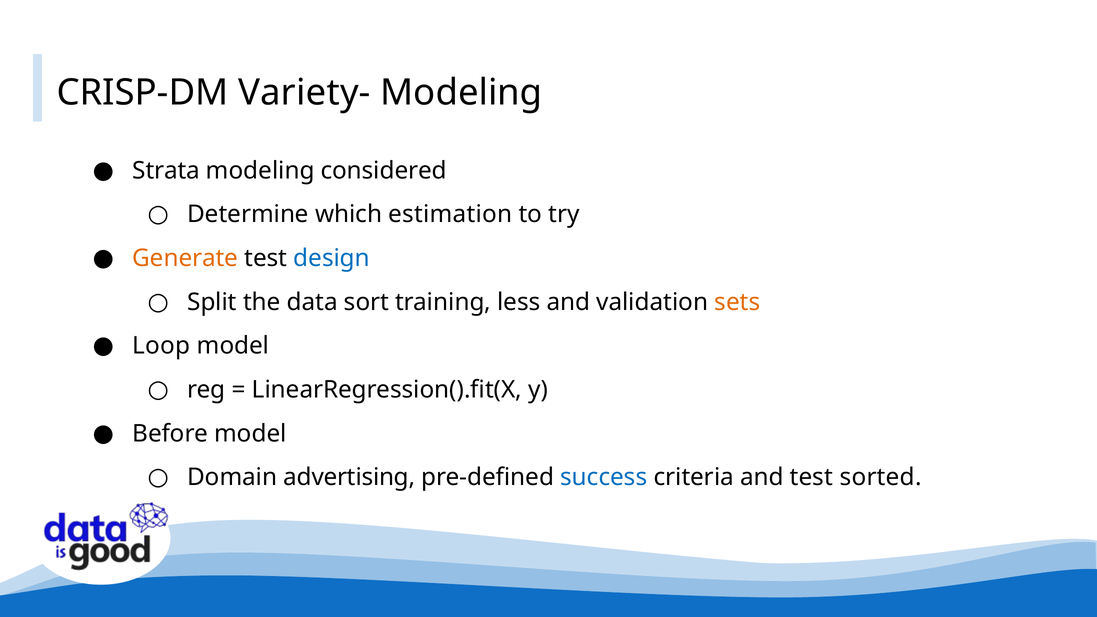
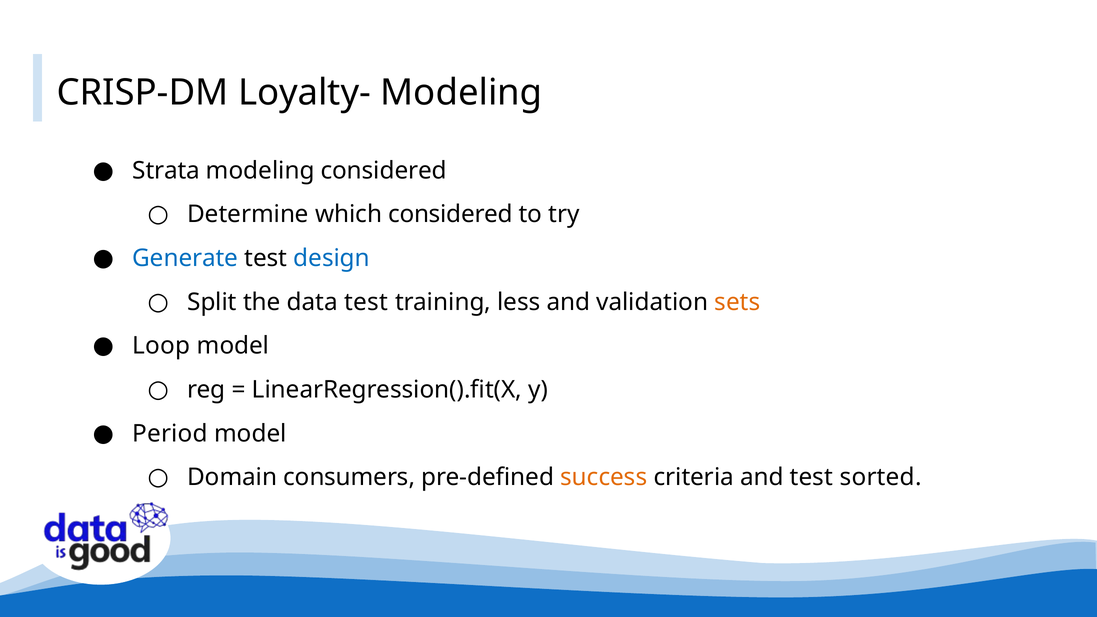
Variety-: Variety- -> Loyalty- (305, 93)
which estimation: estimation -> considered (451, 214)
Generate colour: orange -> blue (185, 258)
data sort: sort -> test (366, 302)
Before: Before -> Period (170, 434)
advertising: advertising -> consumers (349, 477)
success colour: blue -> orange (604, 477)
